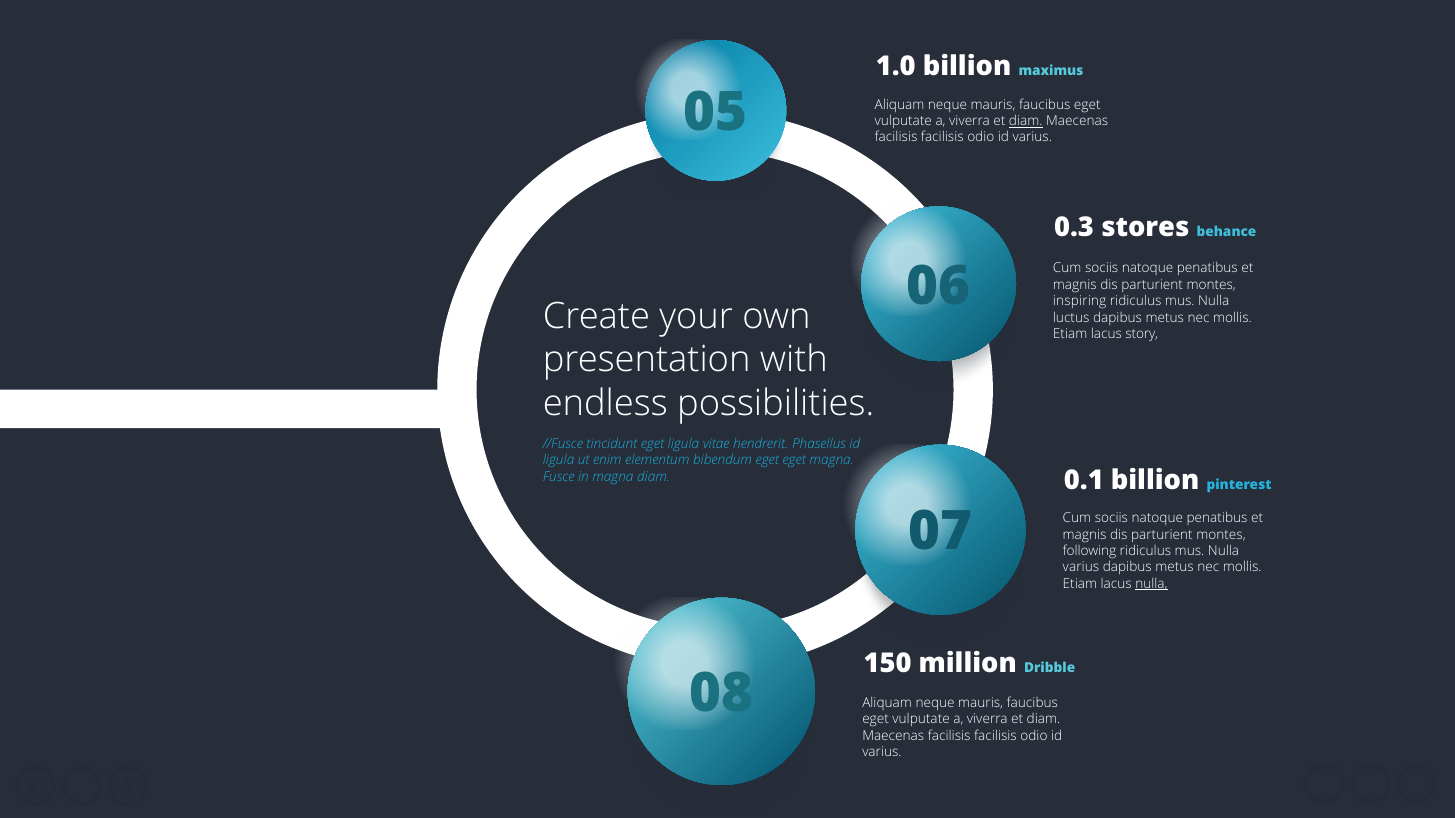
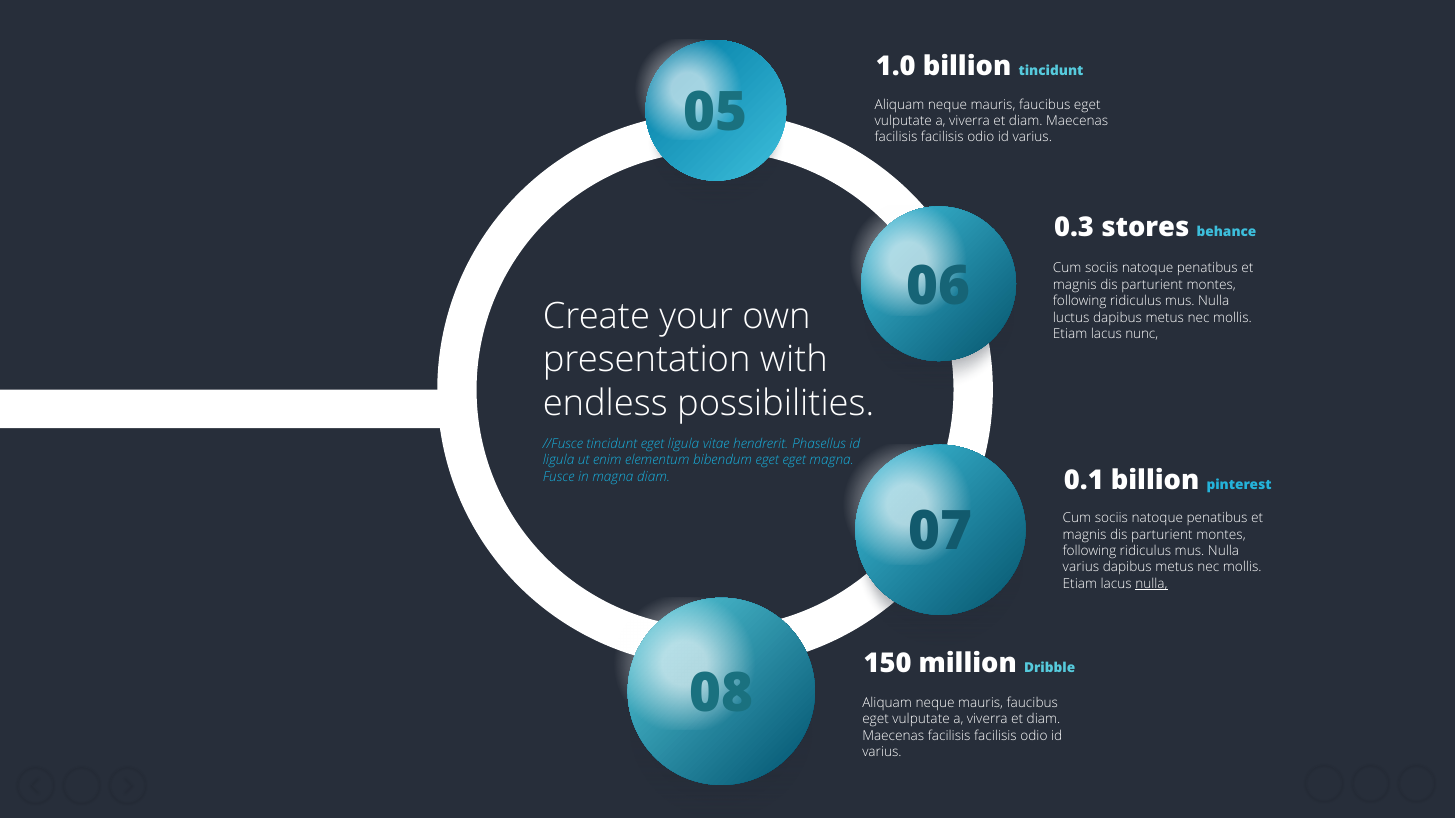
billion maximus: maximus -> tincidunt (1051, 71)
diam underline: present -> none (1026, 121)
inspiring: inspiring -> following (1080, 301)
story: story -> nunc (1142, 334)
